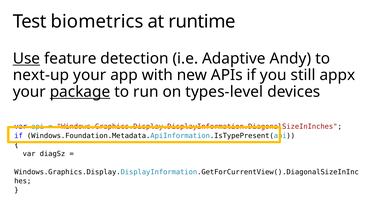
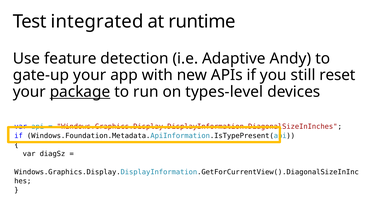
biometrics: biometrics -> integrated (97, 22)
Use underline: present -> none (26, 59)
next-up: next-up -> gate-up (41, 75)
appx: appx -> reset (337, 75)
